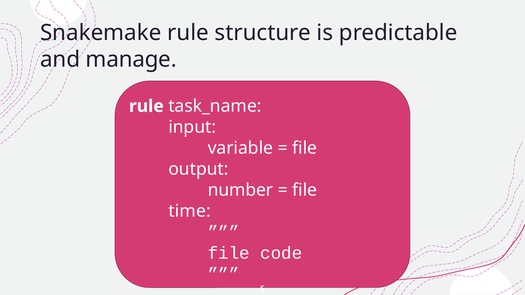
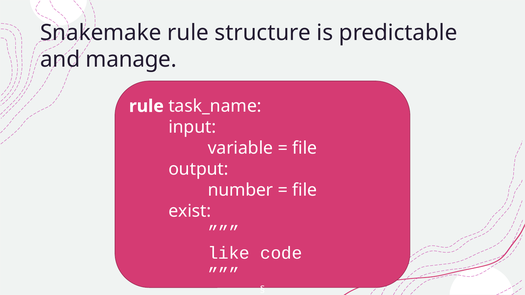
time: time -> exist (190, 211)
file: file -> like (229, 253)
